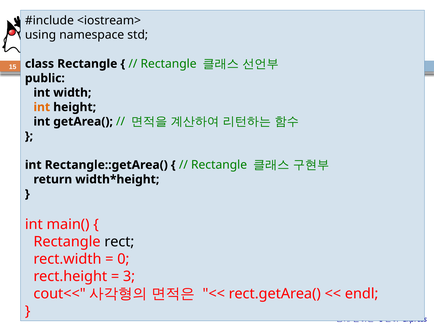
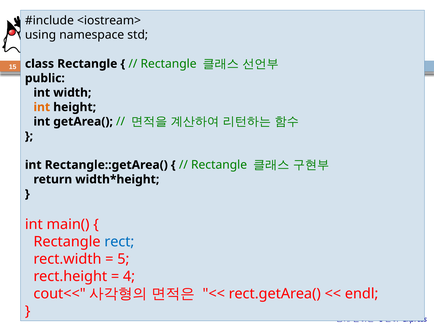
rect colour: black -> blue (119, 242)
0: 0 -> 5 (123, 259)
3: 3 -> 4 (129, 277)
